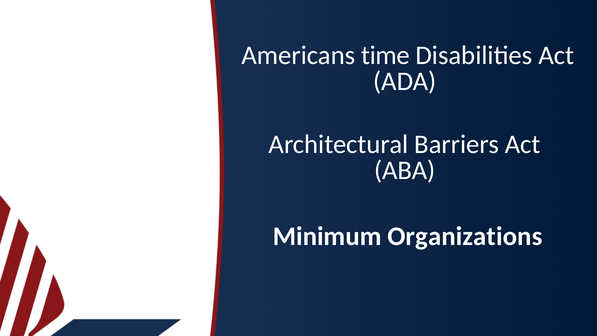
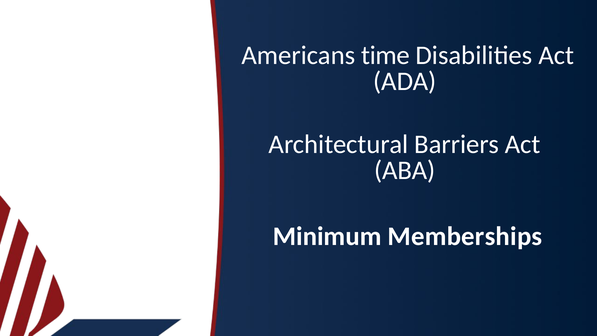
Organizations: Organizations -> Memberships (465, 236)
